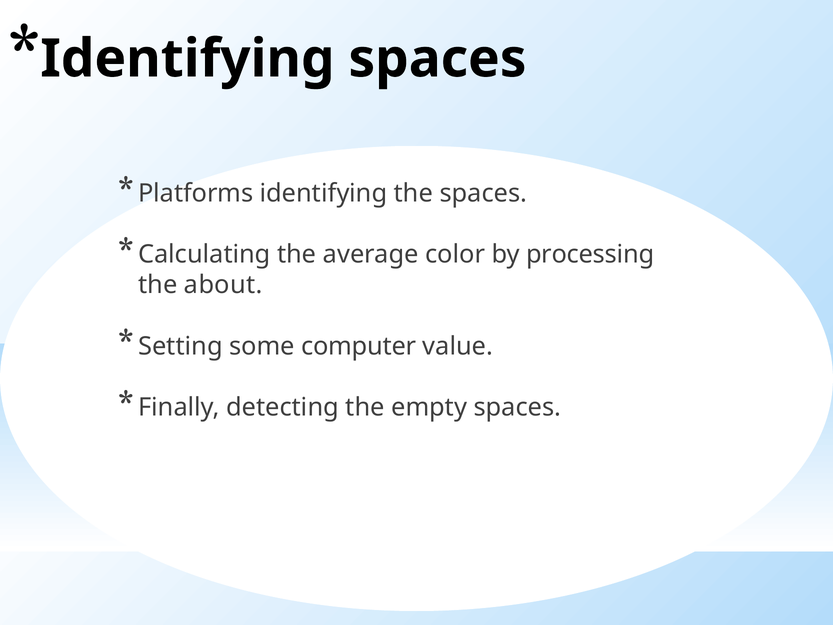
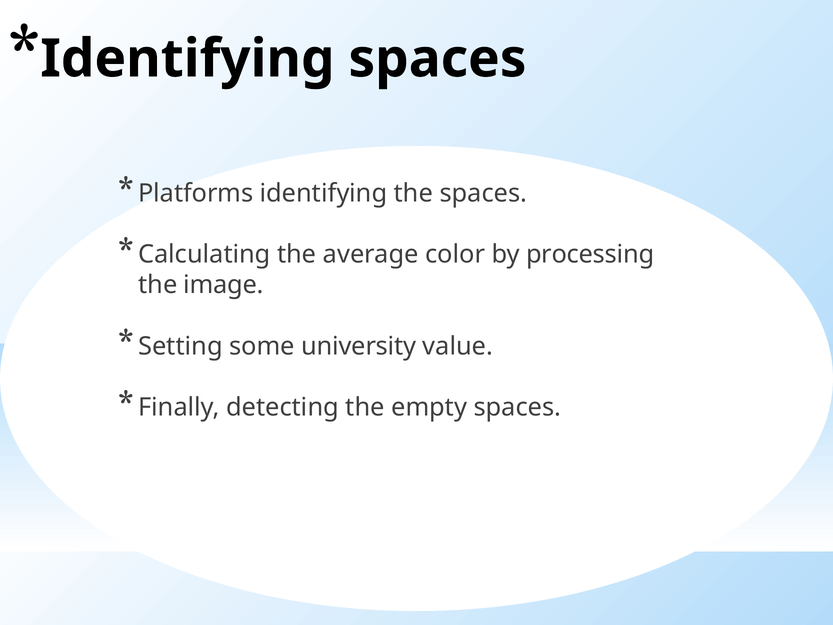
about: about -> image (223, 285)
computer: computer -> university (359, 346)
